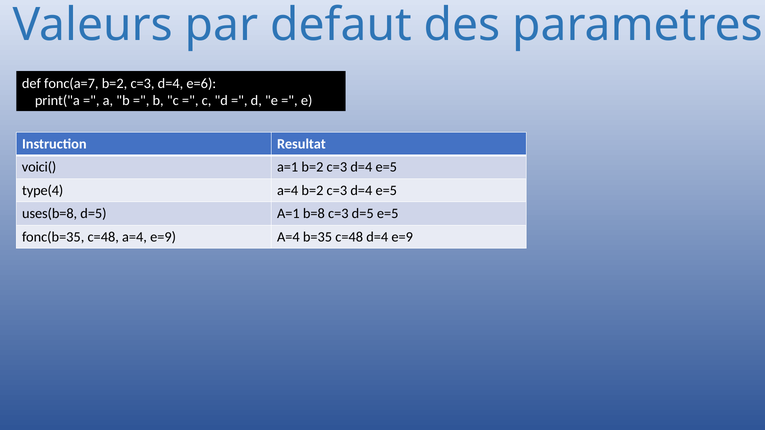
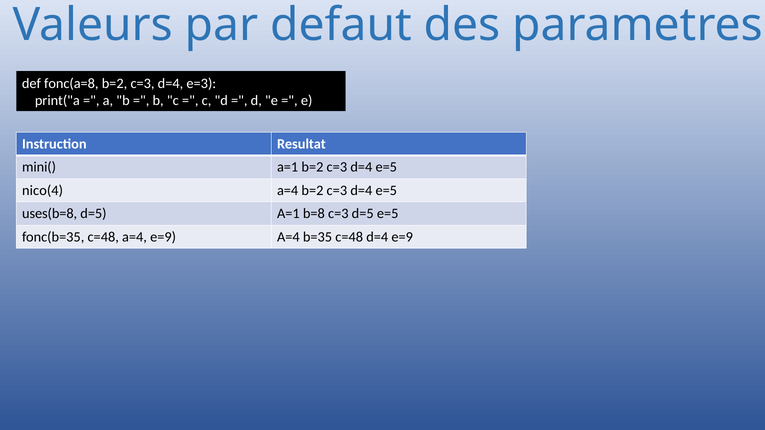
fonc(a=7: fonc(a=7 -> fonc(a=8 (71, 84)
e=6: e=6 -> e=3 (201, 84)
voici(: voici( -> mini( (39, 167)
type(4: type(4 -> nico(4 (43, 191)
